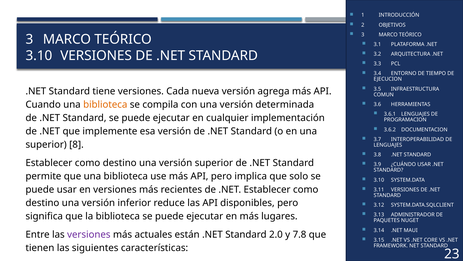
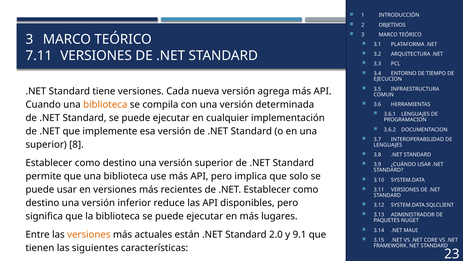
3.10: 3.10 -> 7.11 (39, 56)
versiones colour: purple -> orange (89, 234)
7.8: 7.8 -> 9.1 (299, 234)
